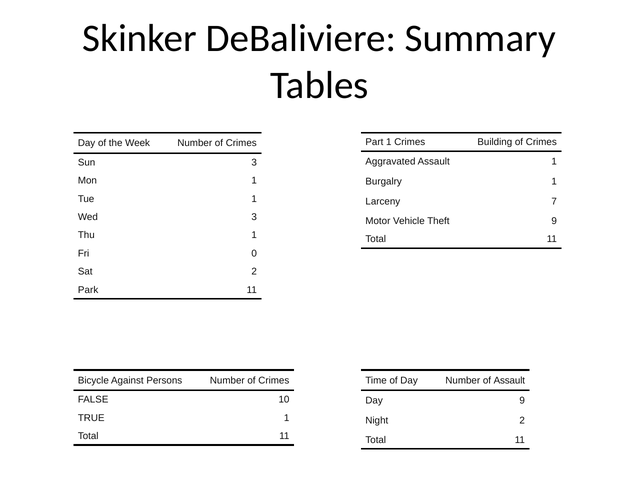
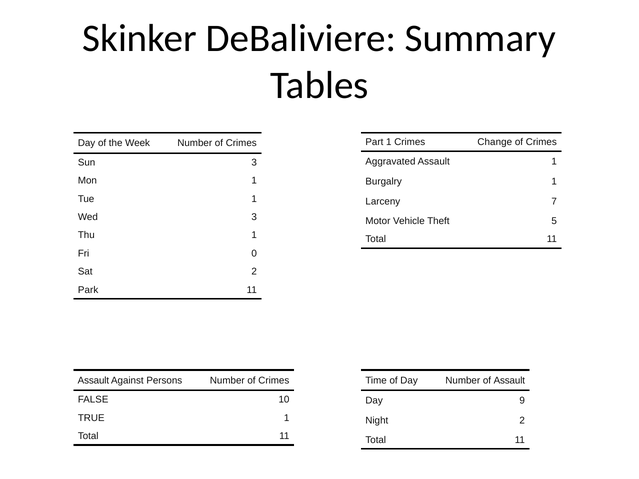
Building: Building -> Change (495, 142)
Theft 9: 9 -> 5 (554, 221)
Bicycle: Bicycle -> Assault (93, 380)
